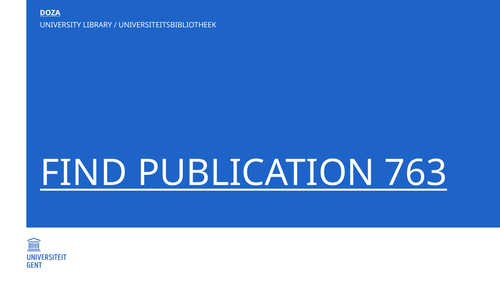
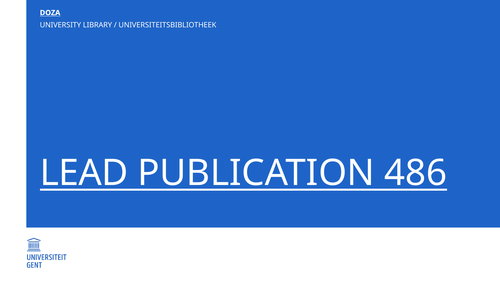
FIND: FIND -> LEAD (84, 173)
763: 763 -> 486 (416, 173)
